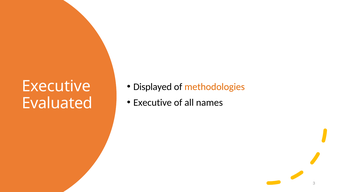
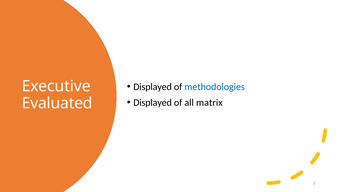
methodologies colour: orange -> blue (215, 87)
Executive: Executive -> Displayed (153, 102)
names: names -> matrix (209, 102)
